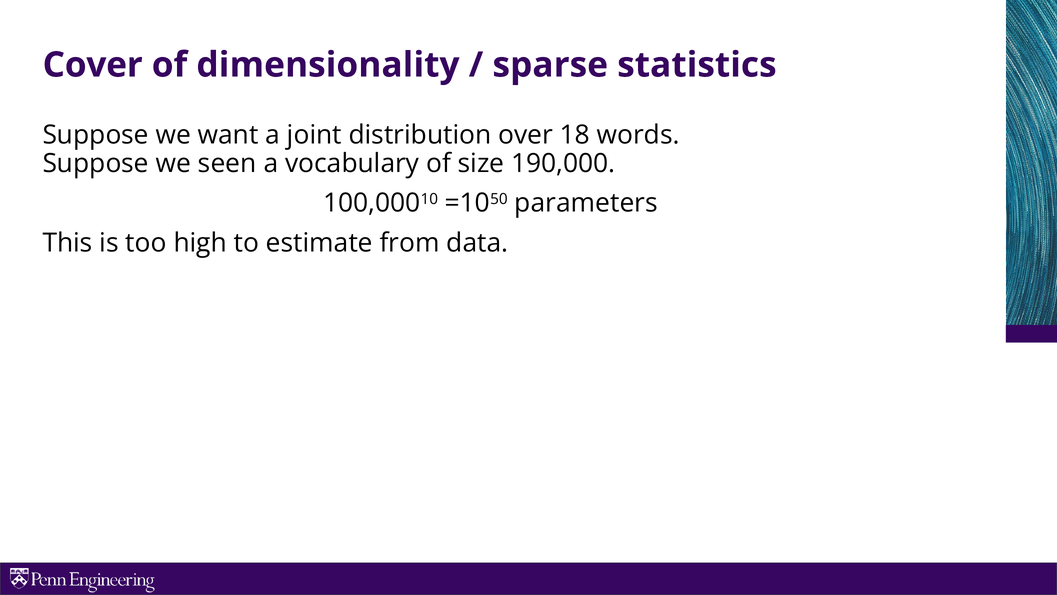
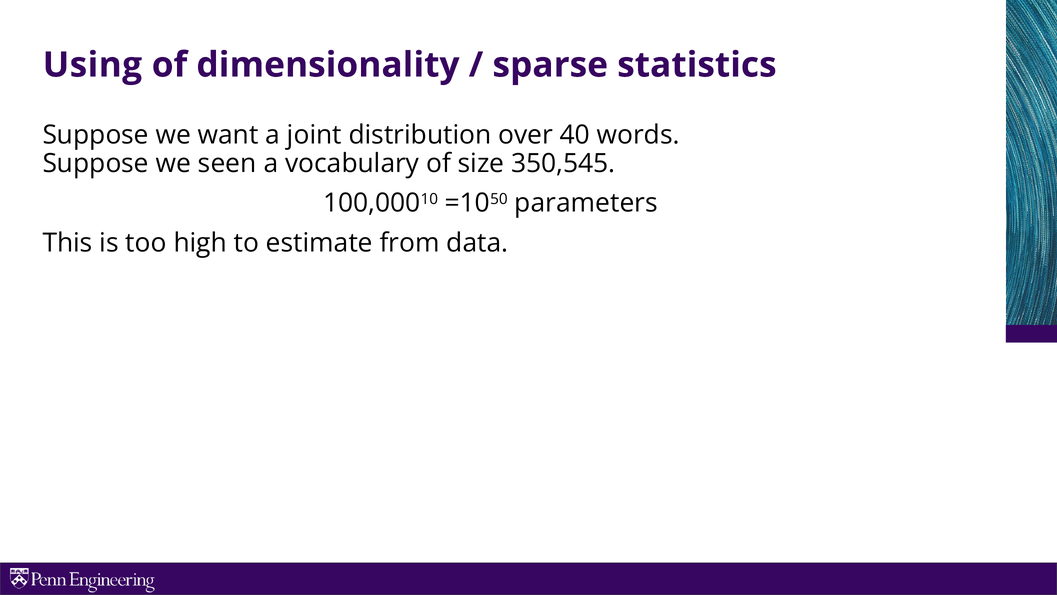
Cover: Cover -> Using (92, 65)
18: 18 -> 40 (575, 135)
190,000: 190,000 -> 350,545 (563, 164)
